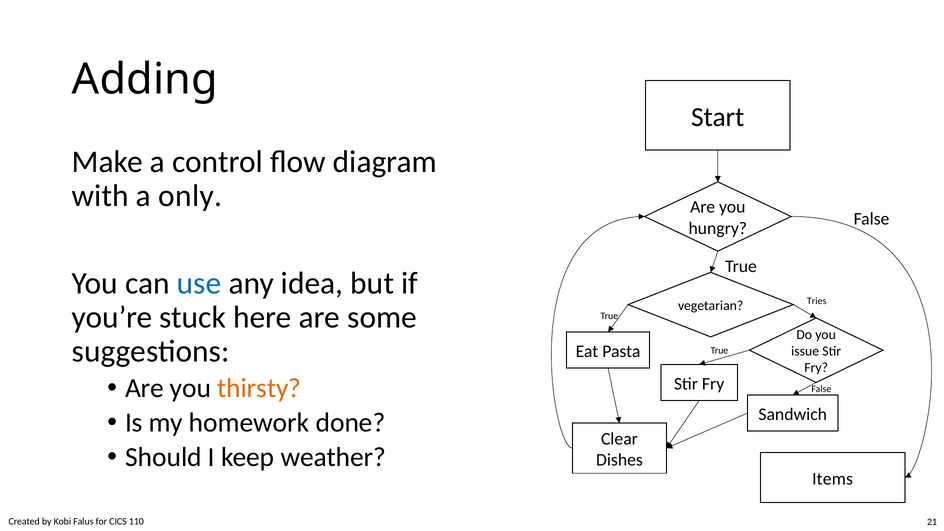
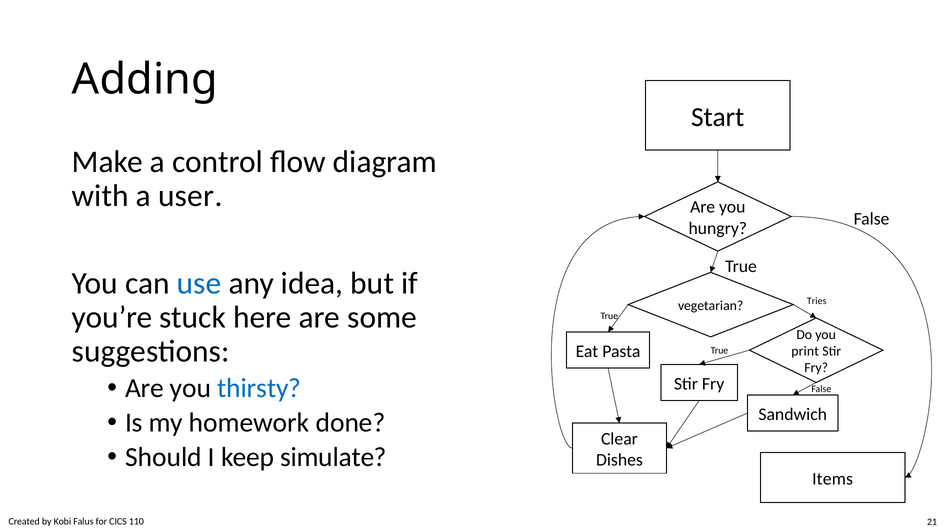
only: only -> user (190, 196)
issue: issue -> print (805, 351)
thirsty colour: orange -> blue (259, 388)
weather: weather -> simulate (333, 457)
